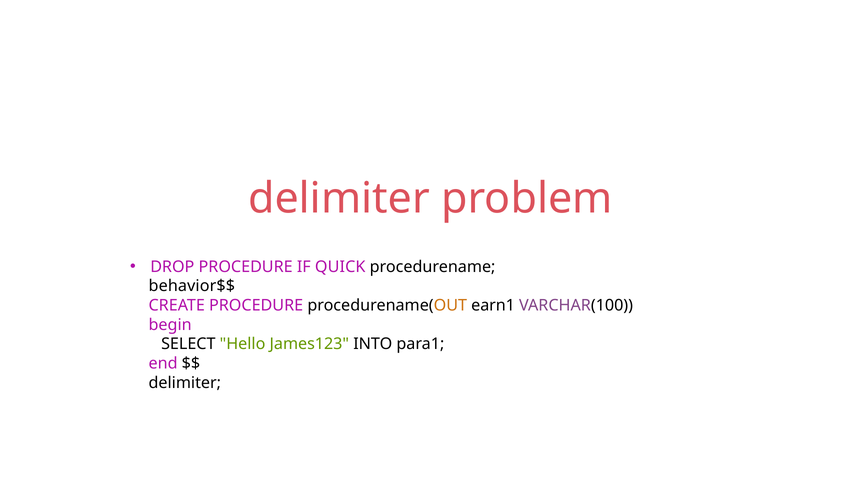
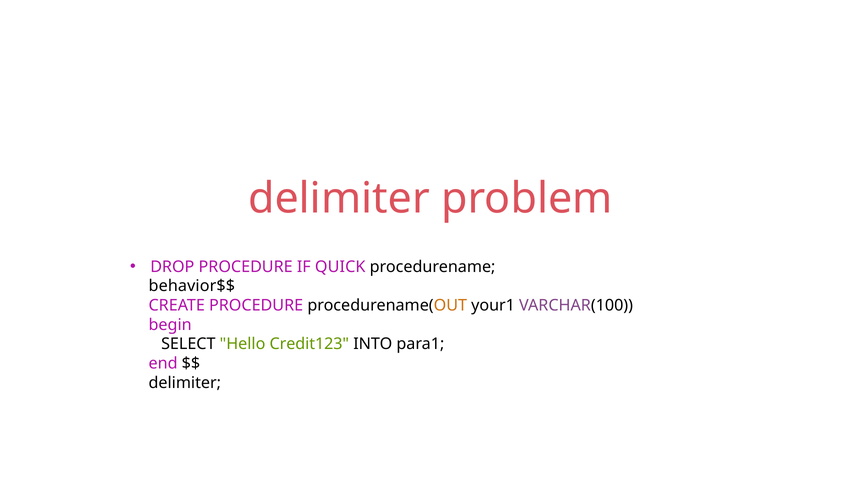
earn1: earn1 -> your1 (493, 306)
James123: James123 -> Credit123 (309, 344)
